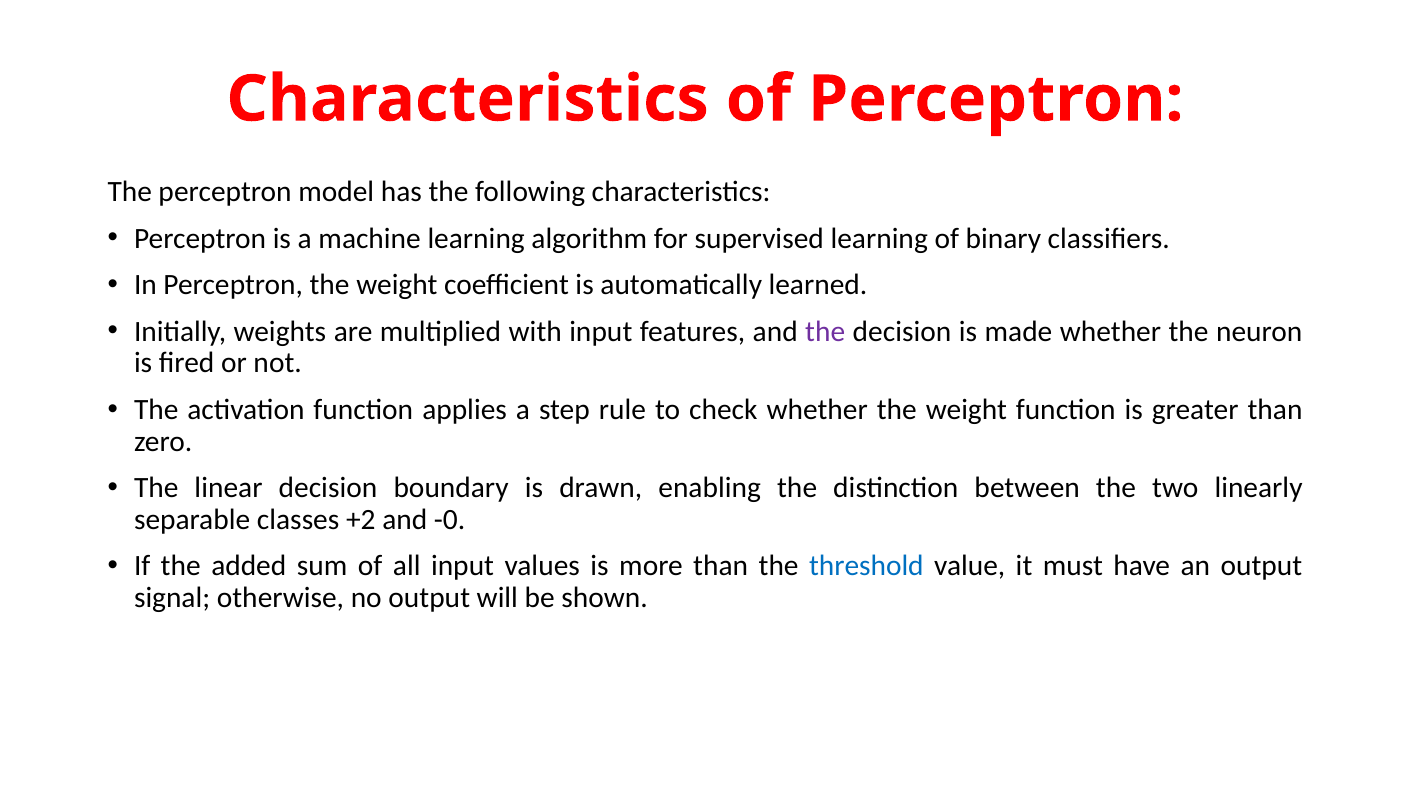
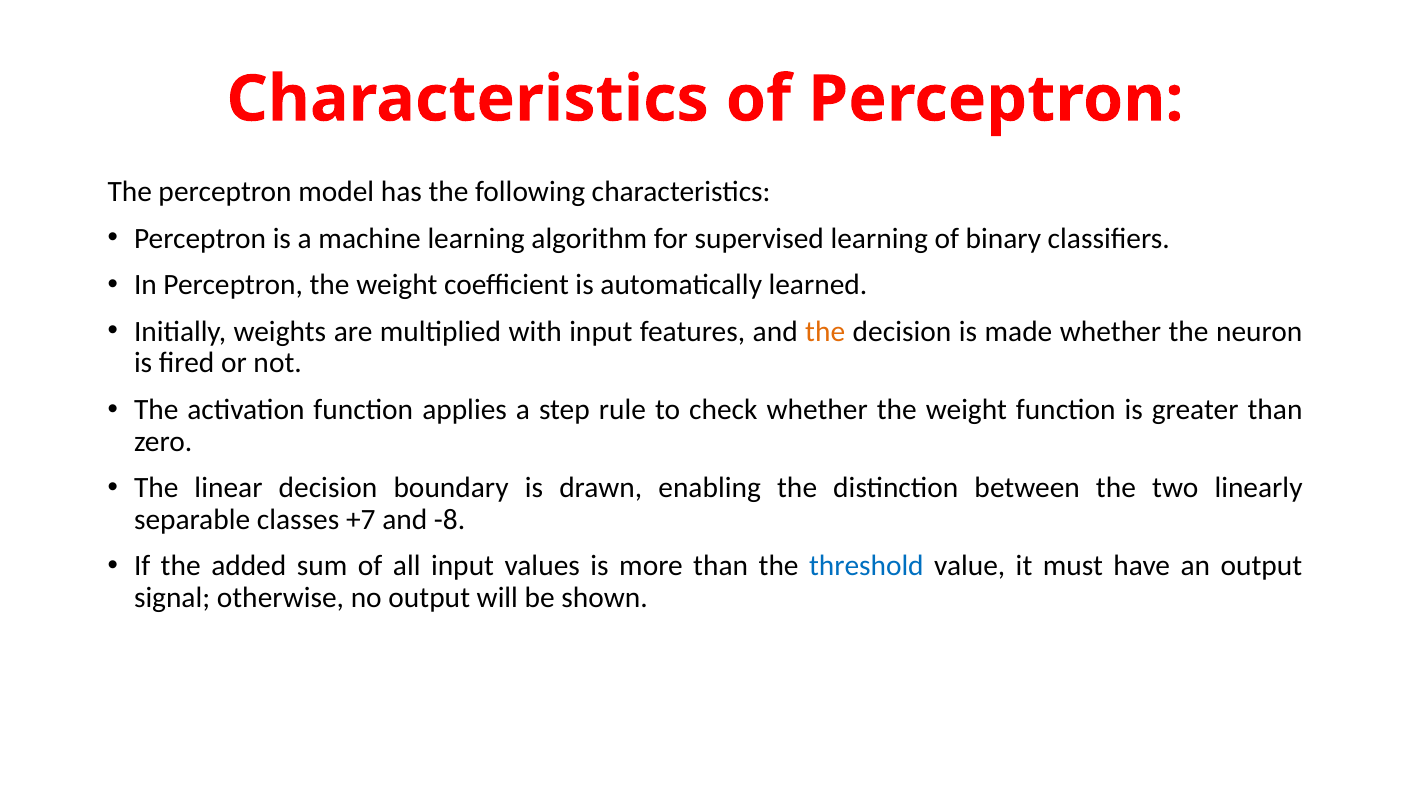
the colour: purple -> orange (825, 331)
+2: +2 -> +7 (361, 519)
-0: -0 -> -8 (450, 519)
